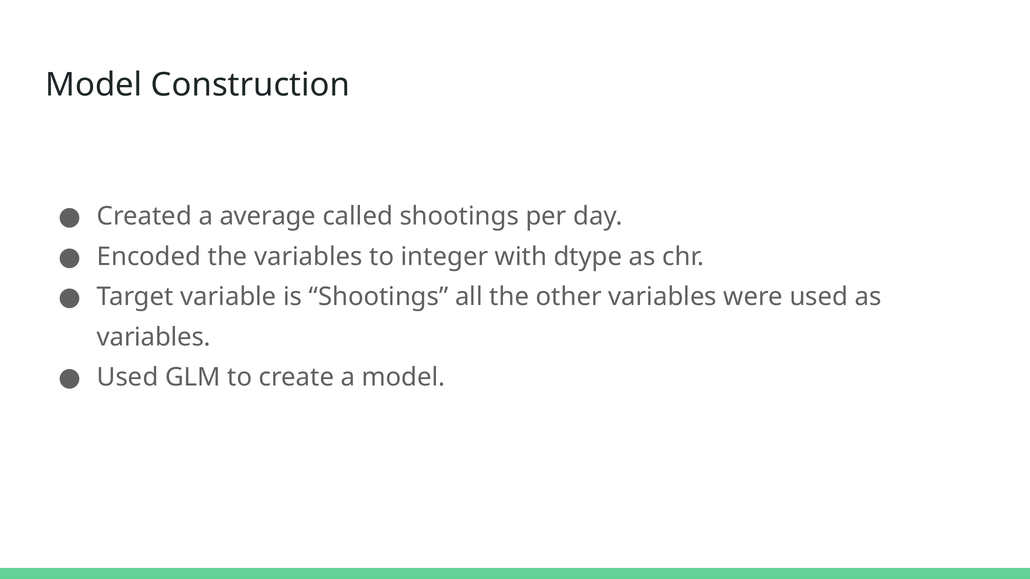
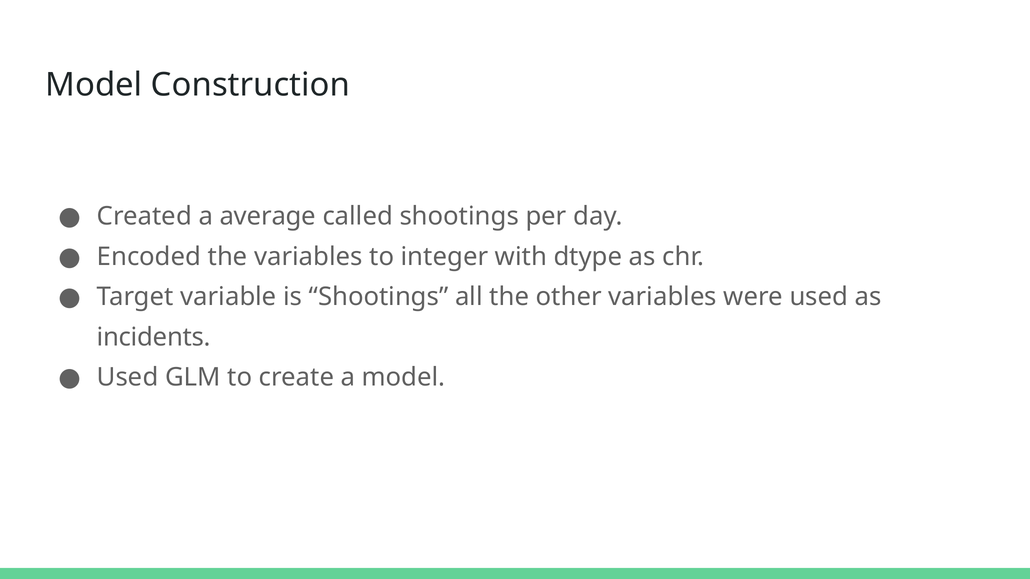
variables: variables -> incidents (154, 337)
